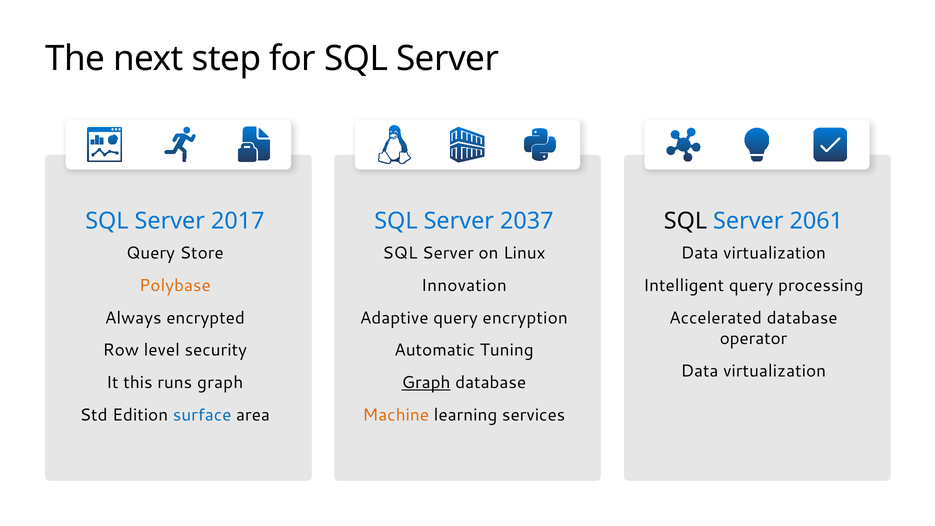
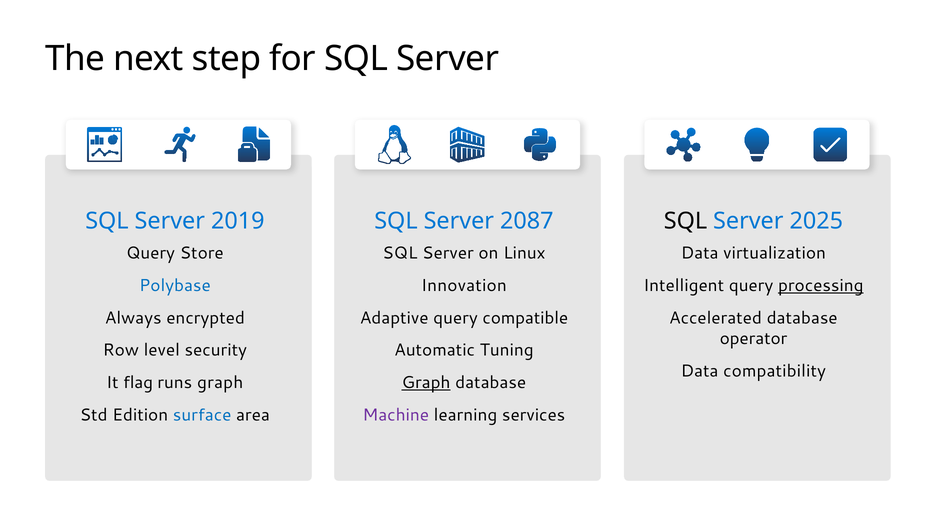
2017: 2017 -> 2019 (238, 221)
2037: 2037 -> 2087 (527, 221)
2061: 2061 -> 2025 (816, 221)
Polybase colour: orange -> blue (175, 286)
processing underline: none -> present (821, 286)
encryption: encryption -> compatible (525, 318)
virtualization: virtualization -> compatibility (775, 371)
this: this -> flag (138, 383)
Machine colour: orange -> purple (396, 415)
